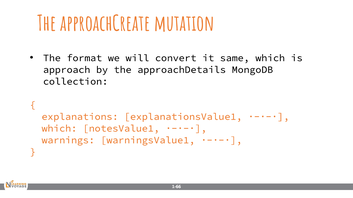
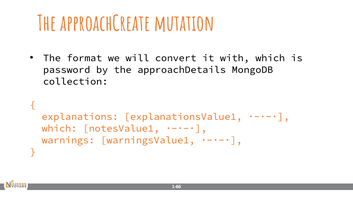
same: same -> with (235, 58)
approach: approach -> password (67, 70)
